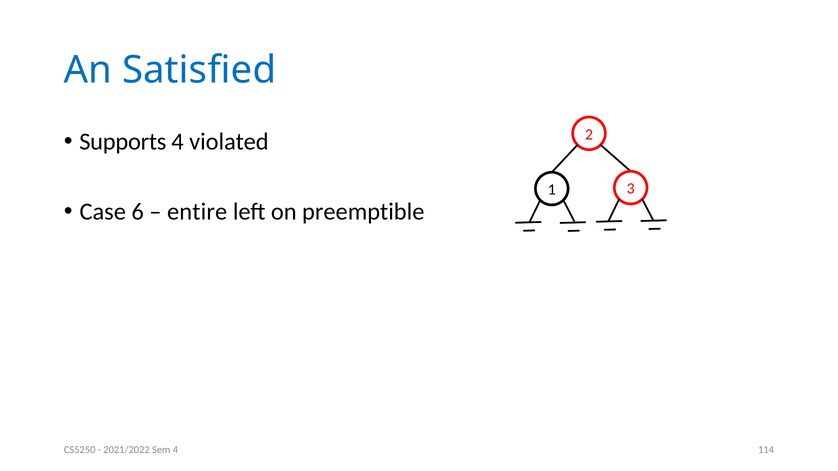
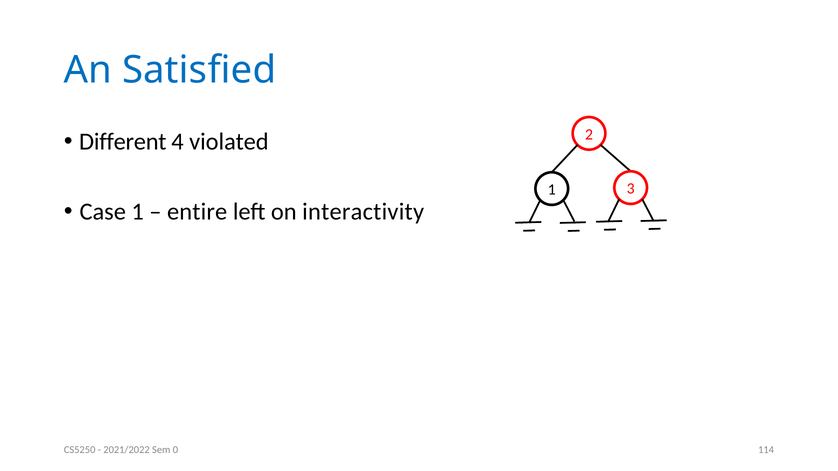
Supports: Supports -> Different (123, 142)
Case 6: 6 -> 1 (138, 212)
preemptible: preemptible -> interactivity (363, 212)
Sem 4: 4 -> 0 (175, 450)
